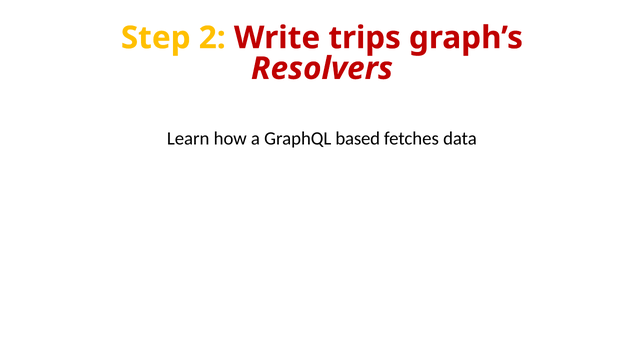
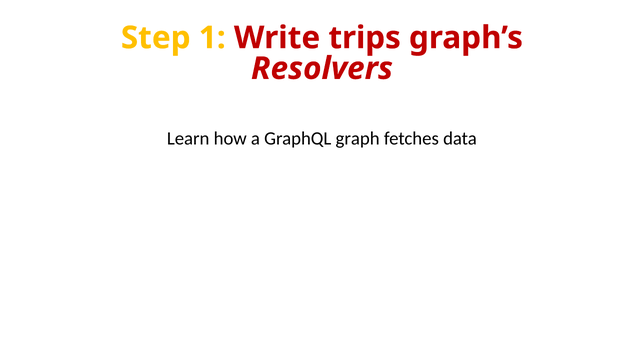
2: 2 -> 1 (212, 38)
based: based -> graph (358, 138)
